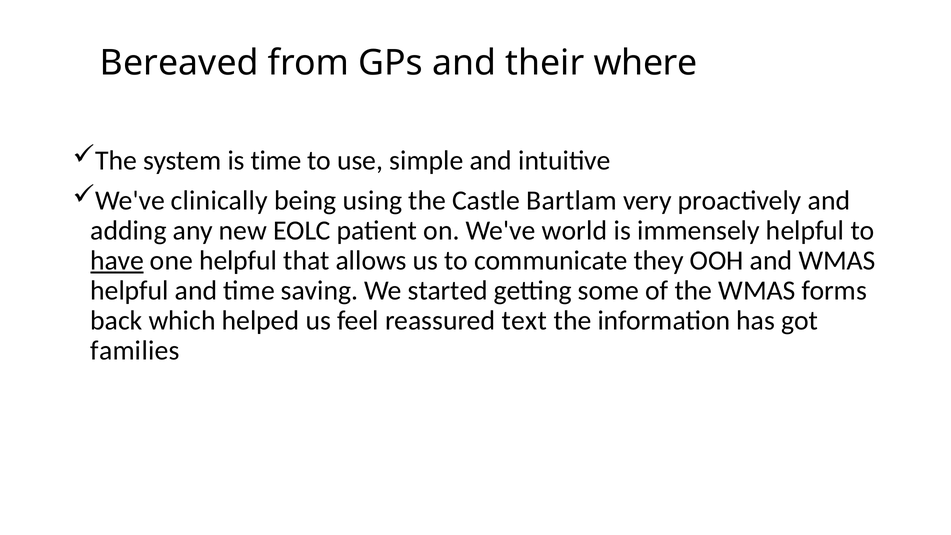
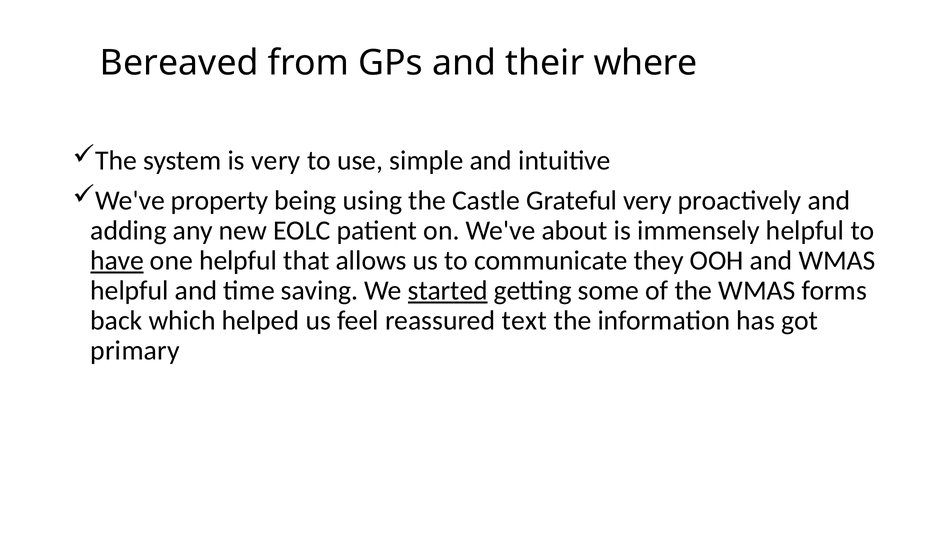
is time: time -> very (276, 161)
clinically: clinically -> property (220, 201)
Bartlam: Bartlam -> Grateful (572, 201)
world: world -> about (575, 231)
started underline: none -> present (448, 291)
families: families -> primary (135, 350)
